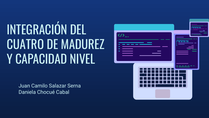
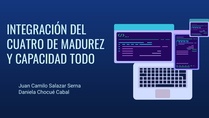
NIVEL: NIVEL -> TODO (82, 59)
